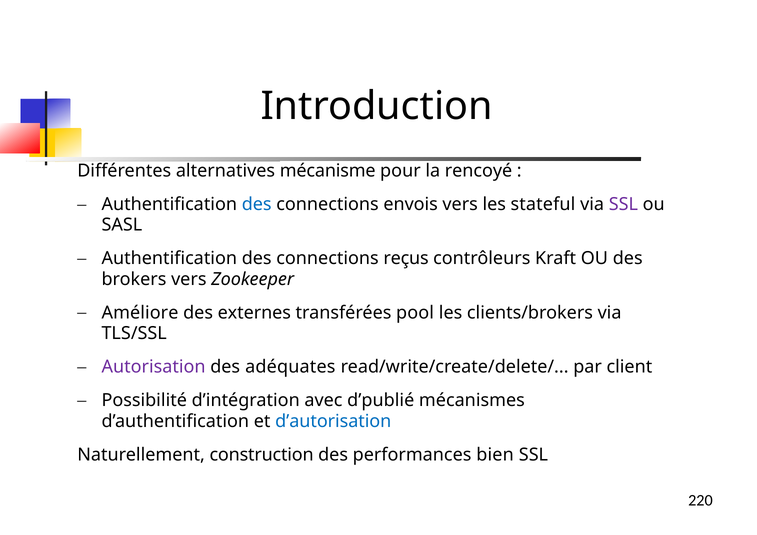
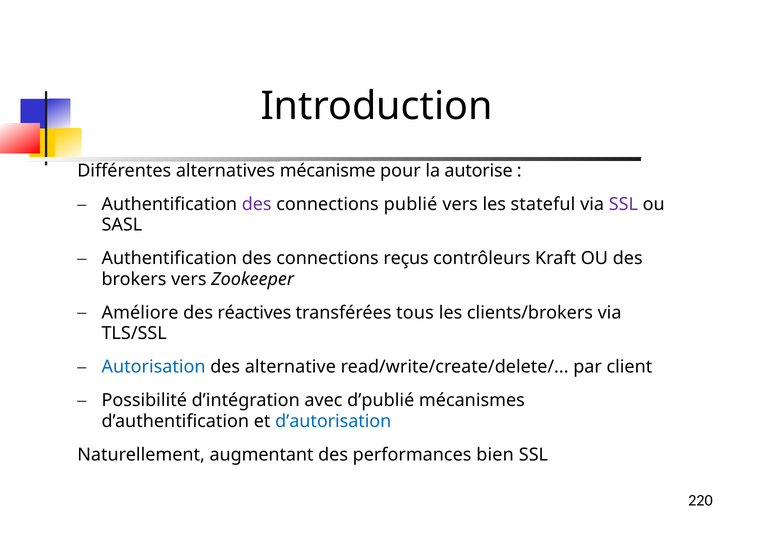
rencoyé: rencoyé -> autorise (479, 171)
des colour: blue -> purple (257, 204)
envois: envois -> publié (411, 204)
externes: externes -> réactives (254, 313)
pool: pool -> tous (415, 313)
Autorisation colour: purple -> blue (154, 367)
adéquates: adéquates -> alternative (290, 367)
construction: construction -> augmentant (262, 455)
